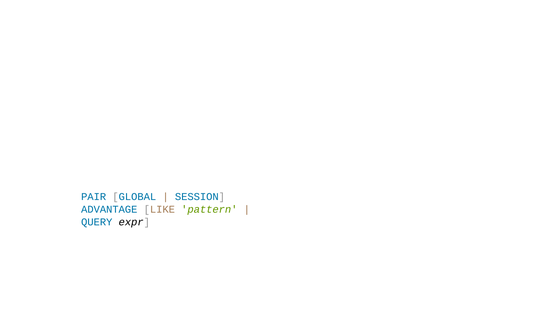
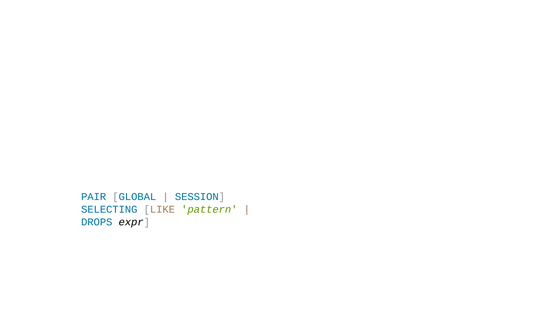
ADVANTAGE: ADVANTAGE -> SELECTING (109, 209)
QUERY: QUERY -> DROPS (97, 222)
